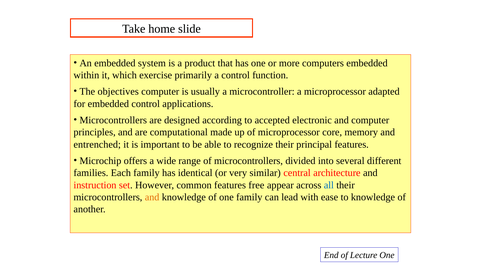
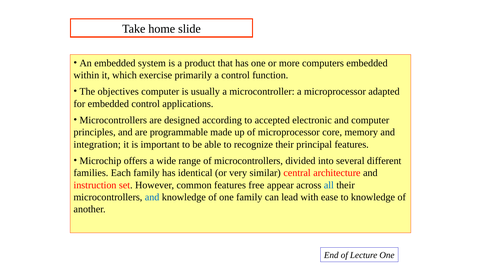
computational: computational -> programmable (179, 132)
entrenched: entrenched -> integration (97, 144)
and colour: orange -> blue (152, 197)
